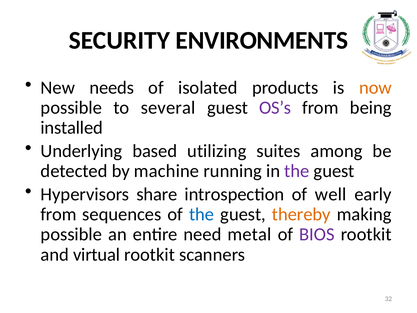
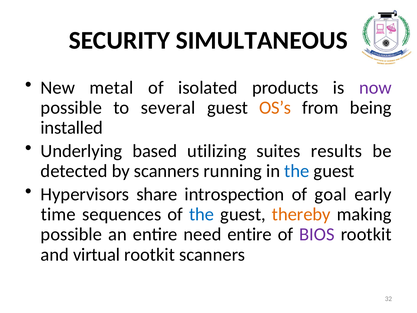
ENVIRONMENTS: ENVIRONMENTS -> SIMULTANEOUS (262, 40)
needs: needs -> metal (112, 87)
now colour: orange -> purple (375, 87)
OS’s colour: purple -> orange (275, 108)
among: among -> results (336, 151)
by machine: machine -> scanners (167, 171)
the colour: purple -> blue (297, 171)
well: well -> goal (331, 194)
from: from -> time (58, 214)
need metal: metal -> entire (250, 234)
